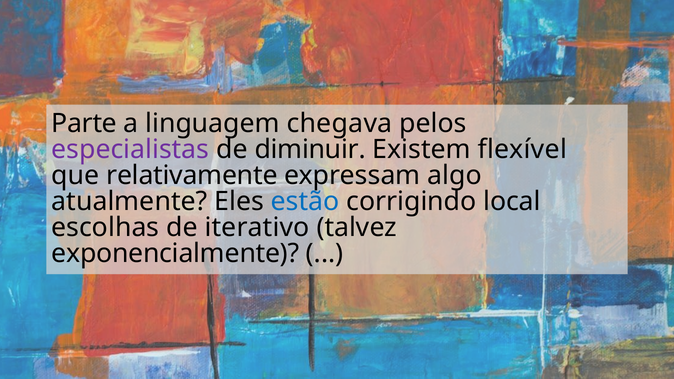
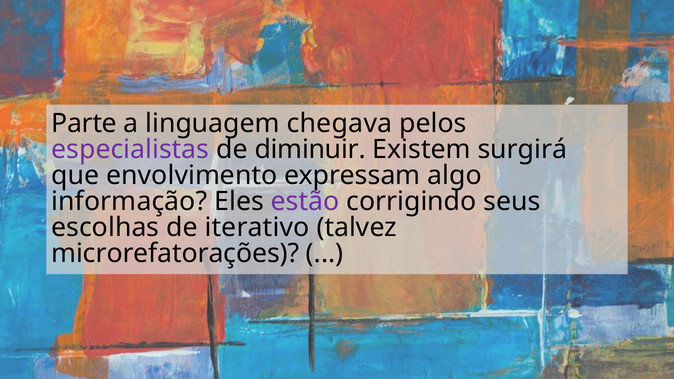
flexível: flexível -> surgirá (522, 150)
relativamente: relativamente -> envolvimento (192, 176)
atualmente: atualmente -> informação (129, 201)
estão colour: blue -> purple (305, 201)
local: local -> seus (512, 201)
exponencialmente: exponencialmente -> microrefatorações (175, 253)
